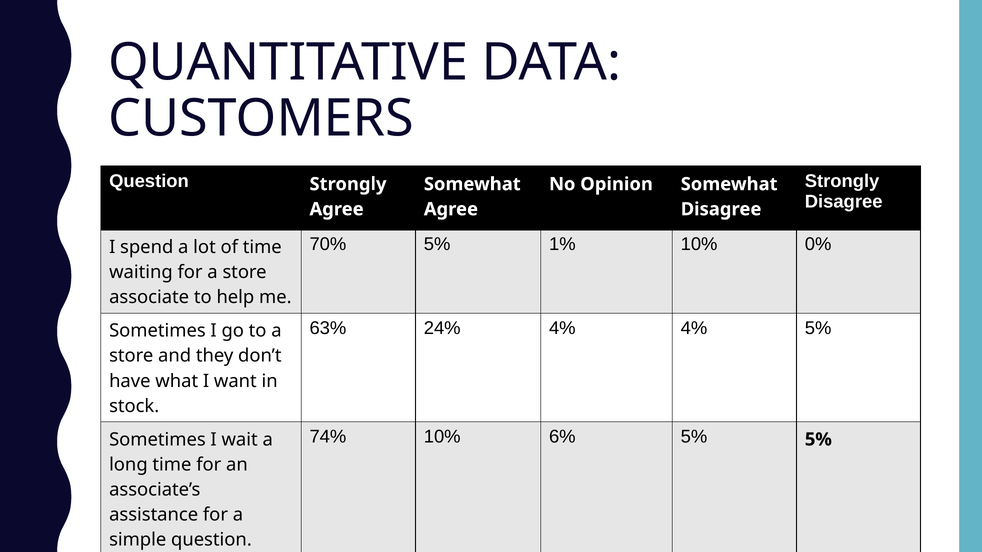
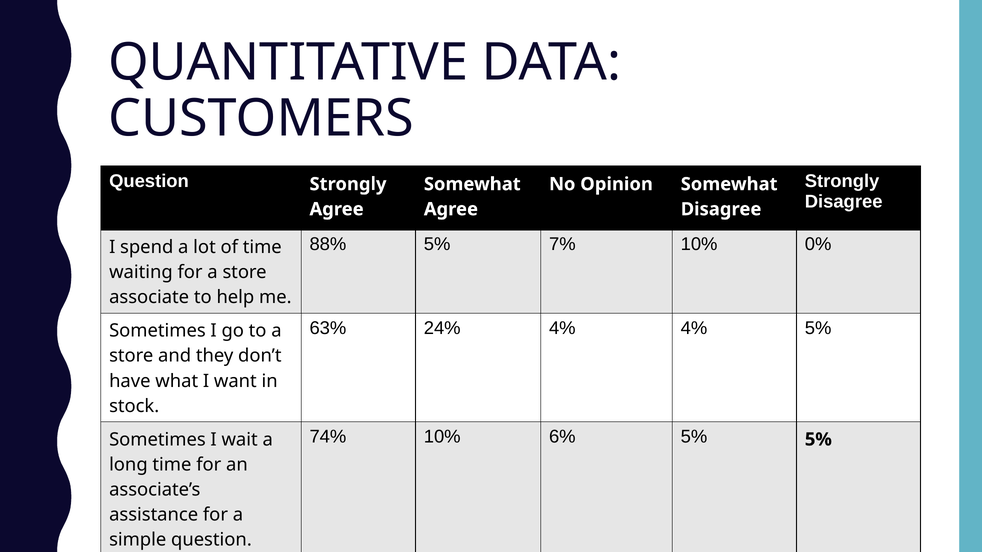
70%: 70% -> 88% (328, 245)
1%: 1% -> 7% (562, 245)
